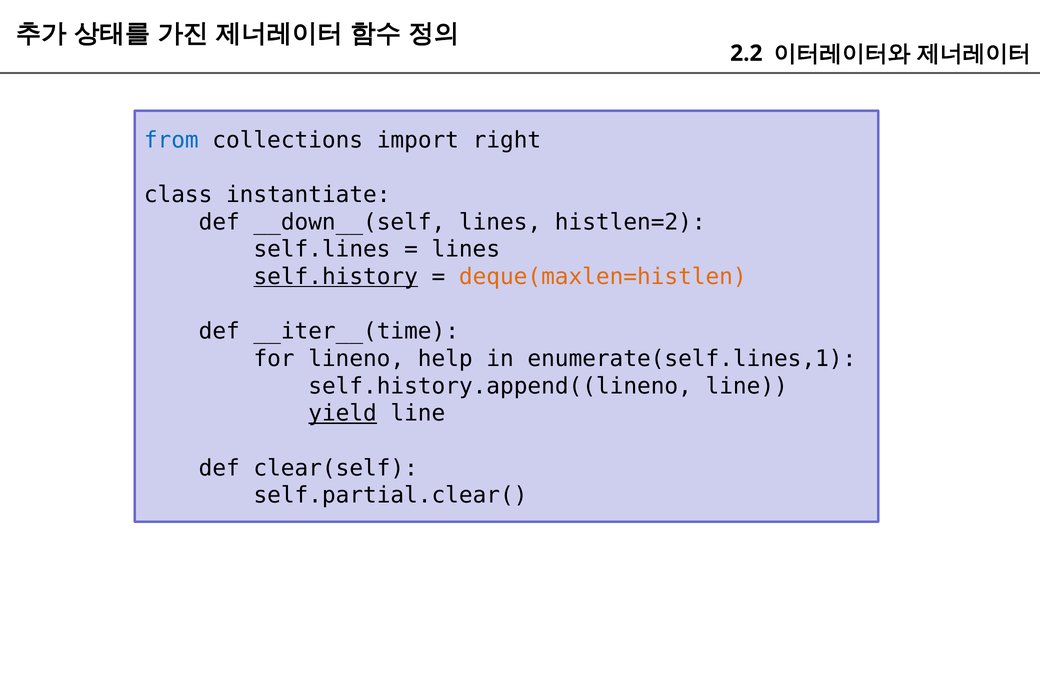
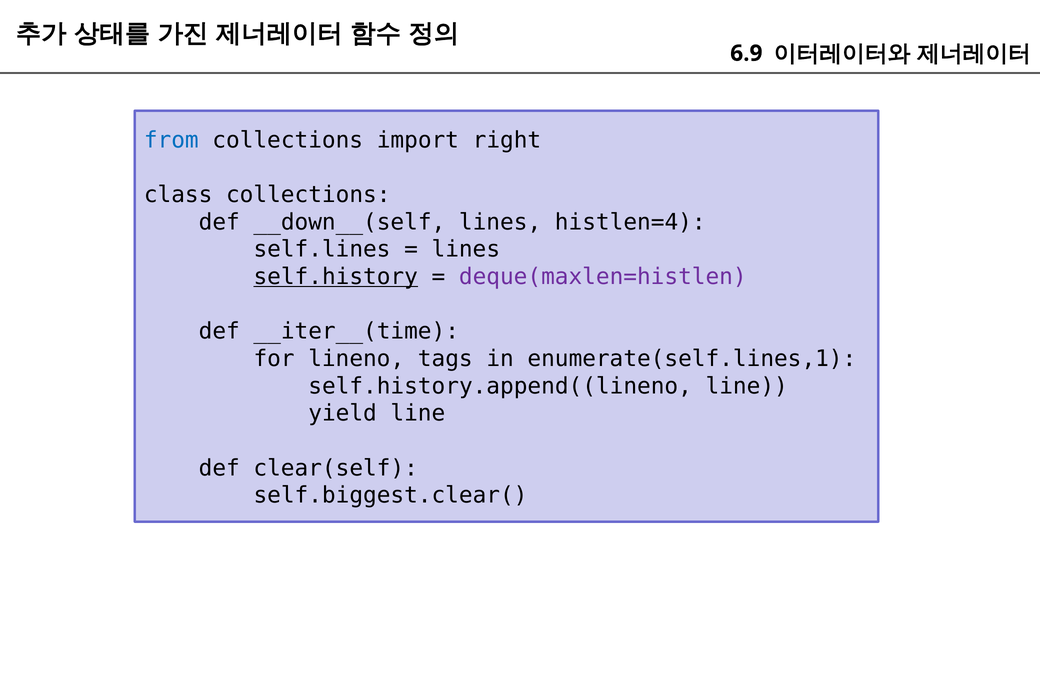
2.2: 2.2 -> 6.9 (746, 53)
class instantiate: instantiate -> collections (308, 195)
histlen=2: histlen=2 -> histlen=4 (630, 222)
deque(maxlen=histlen colour: orange -> purple (603, 277)
help: help -> tags (445, 359)
yield underline: present -> none (343, 413)
self.partial.clear(: self.partial.clear( -> self.biggest.clear( (390, 495)
